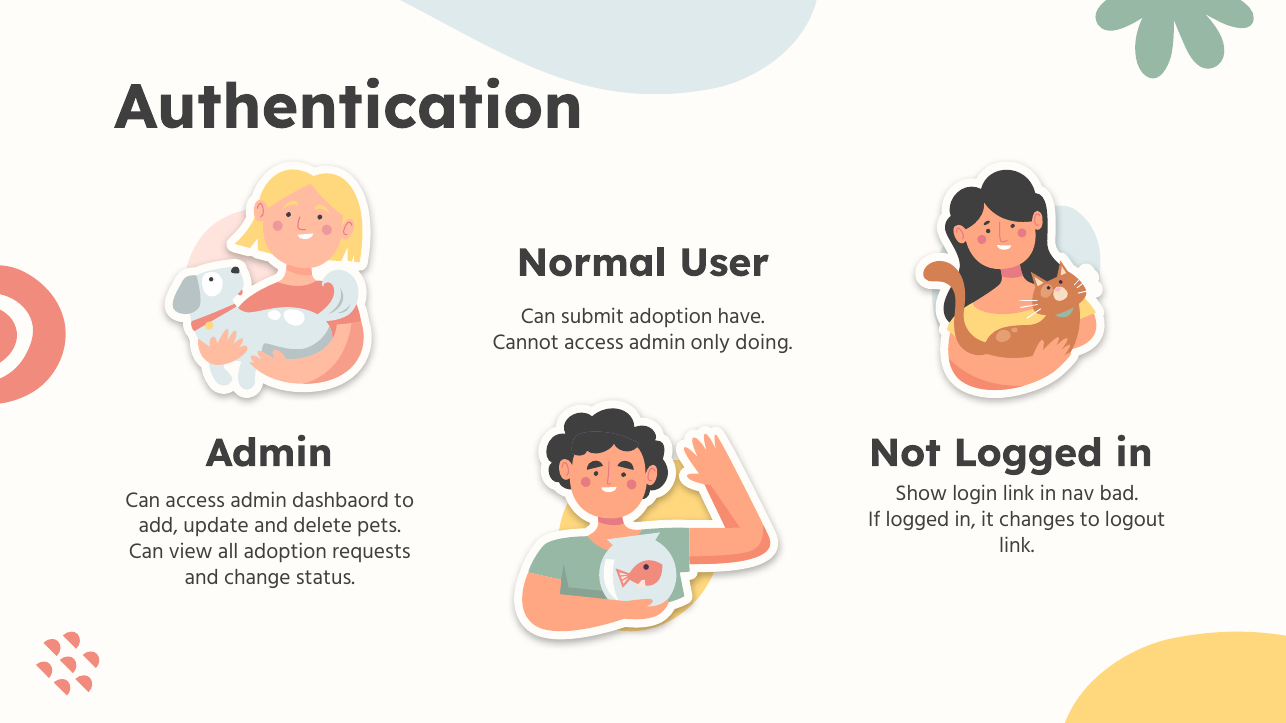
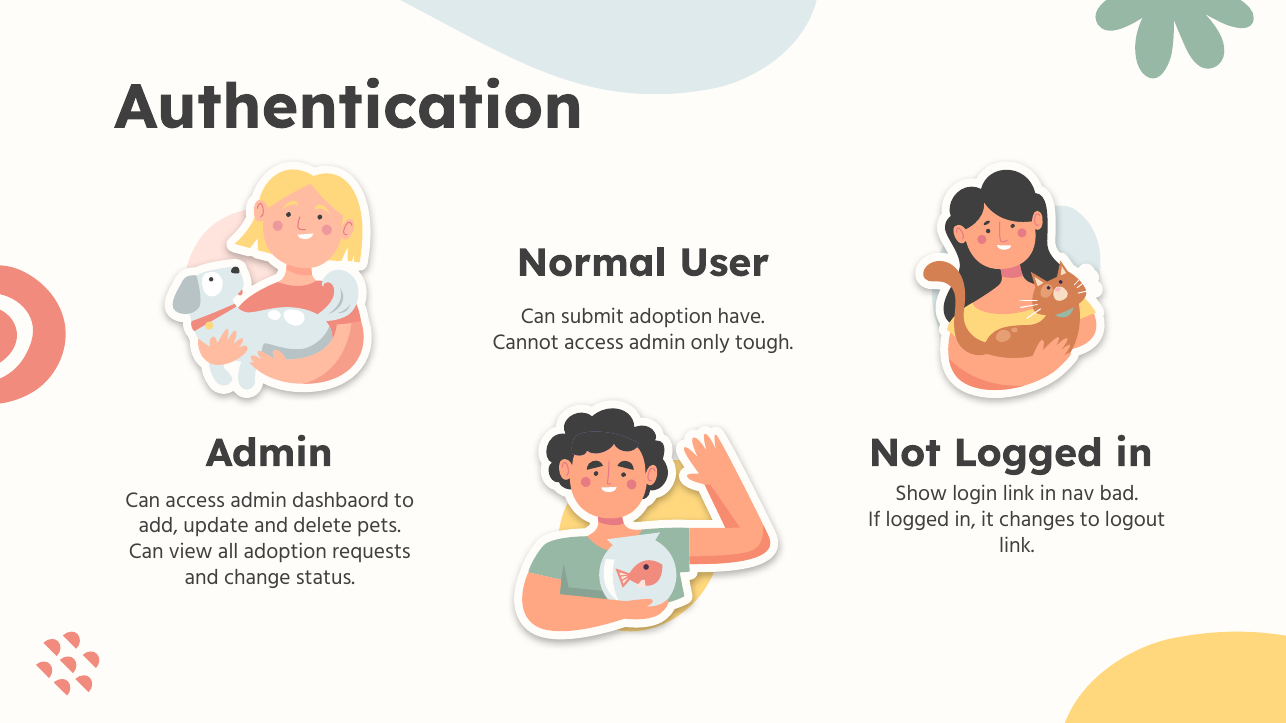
doing: doing -> tough (764, 342)
